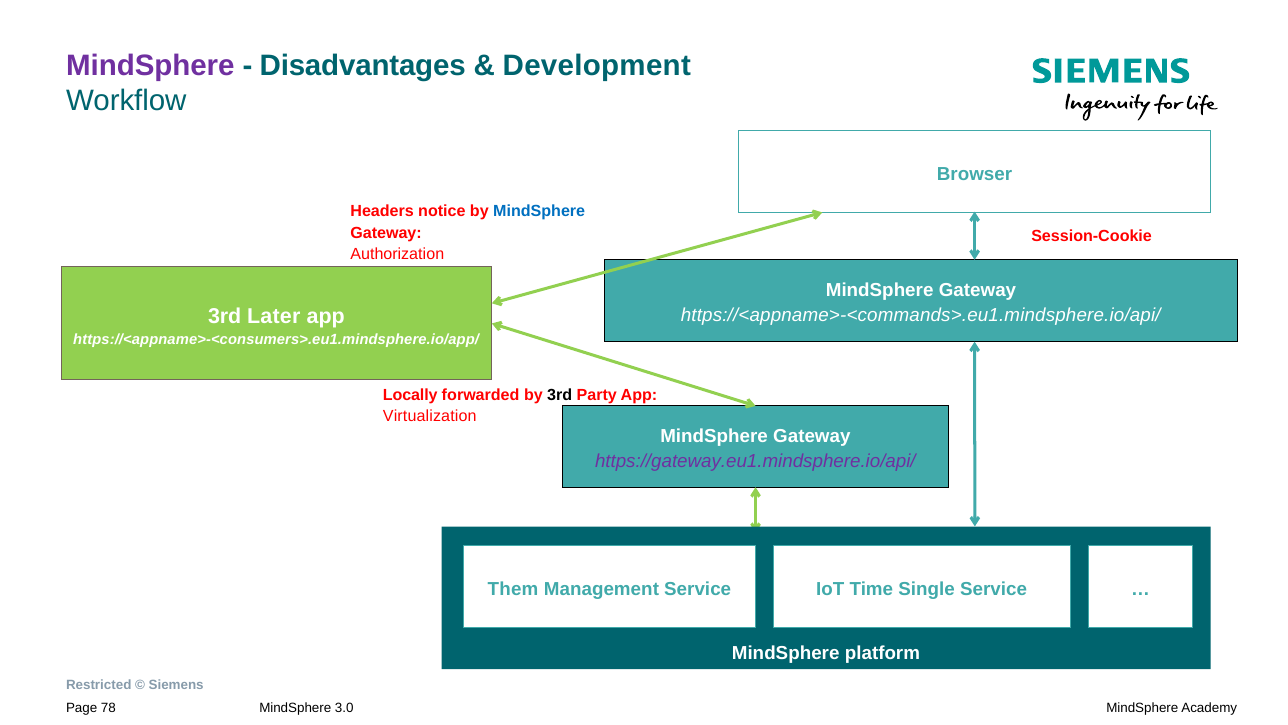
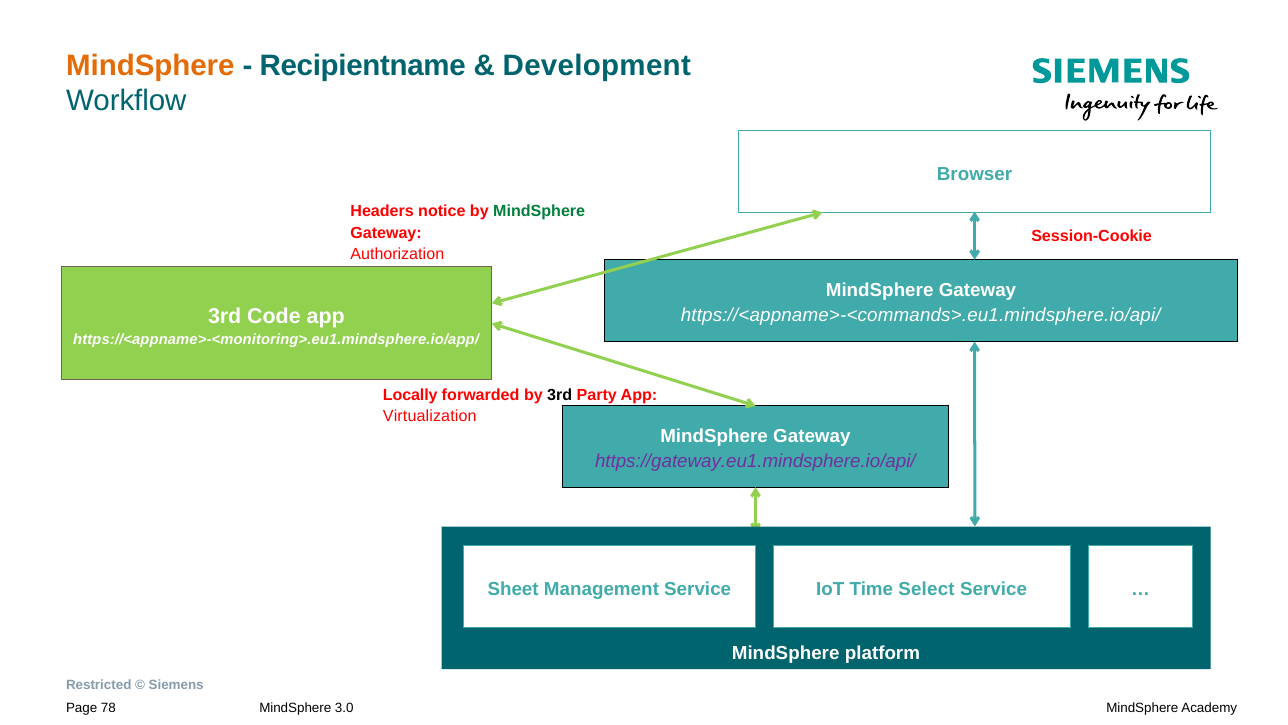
MindSphere colour: purple -> orange (150, 65)
Disadvantages: Disadvantages -> Recipientname (363, 65)
MindSphere colour: blue -> green (539, 211)
Later: Later -> Code (274, 316)
https://<appname>-<consumers>.eu1.mindsphere.io/app/: https://<appname>-<consumers>.eu1.mindsphere.io/app/ -> https://<appname>-<monitoring>.eu1.mindsphere.io/app/ (276, 339)
Them: Them -> Sheet (513, 589)
Single: Single -> Select (927, 589)
